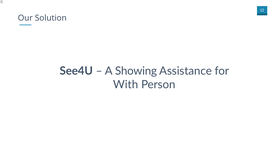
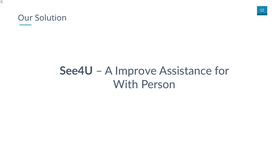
Showing: Showing -> Improve (136, 71)
